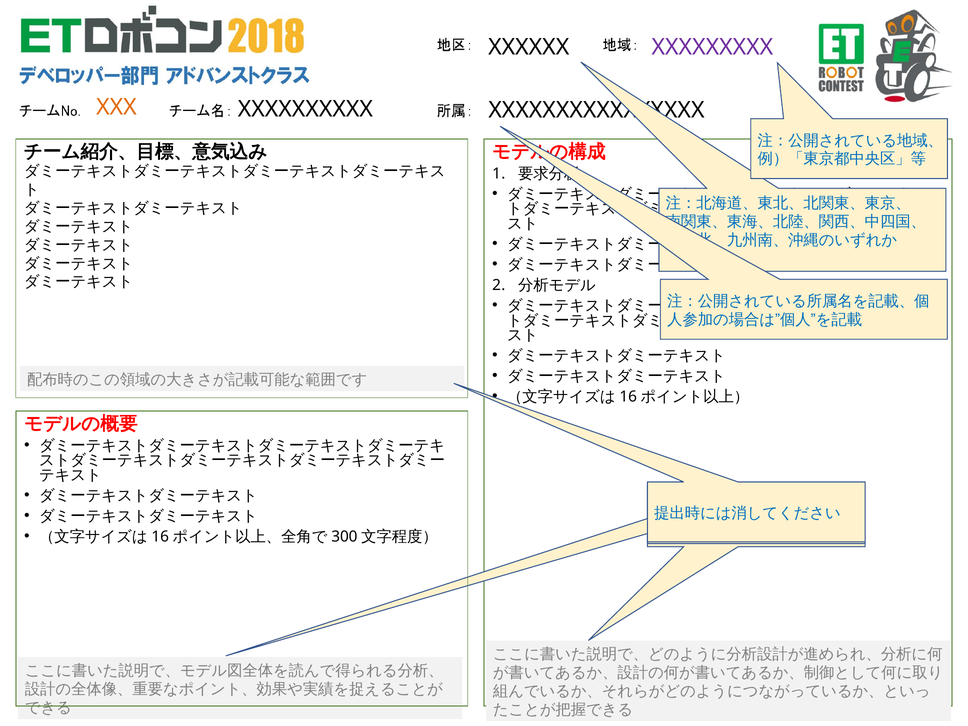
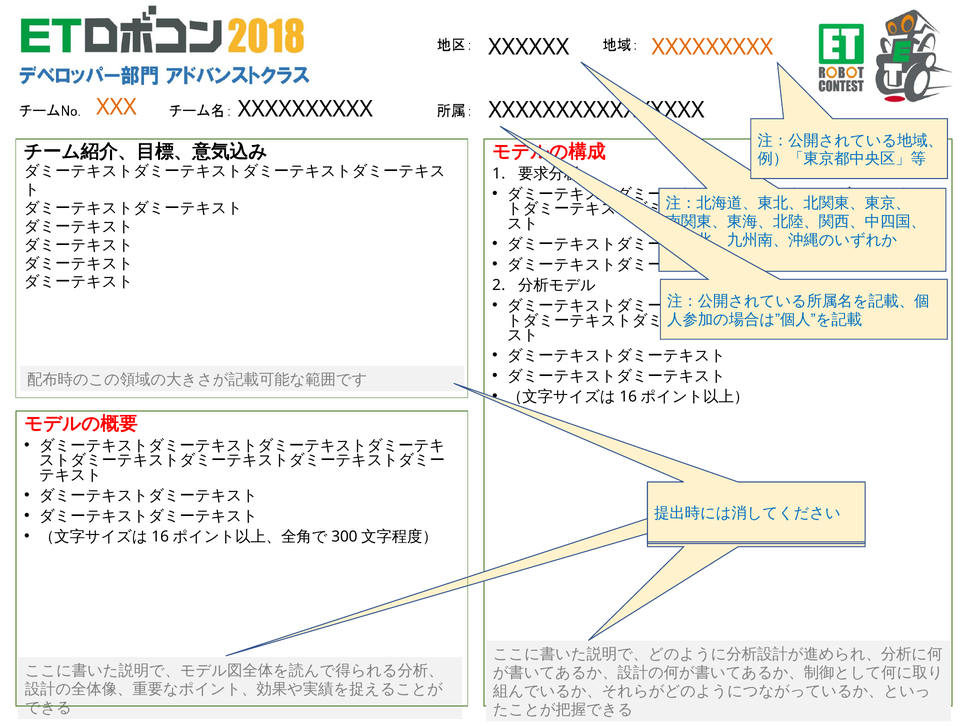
XXXXXXXXX colour: purple -> orange (712, 47)
